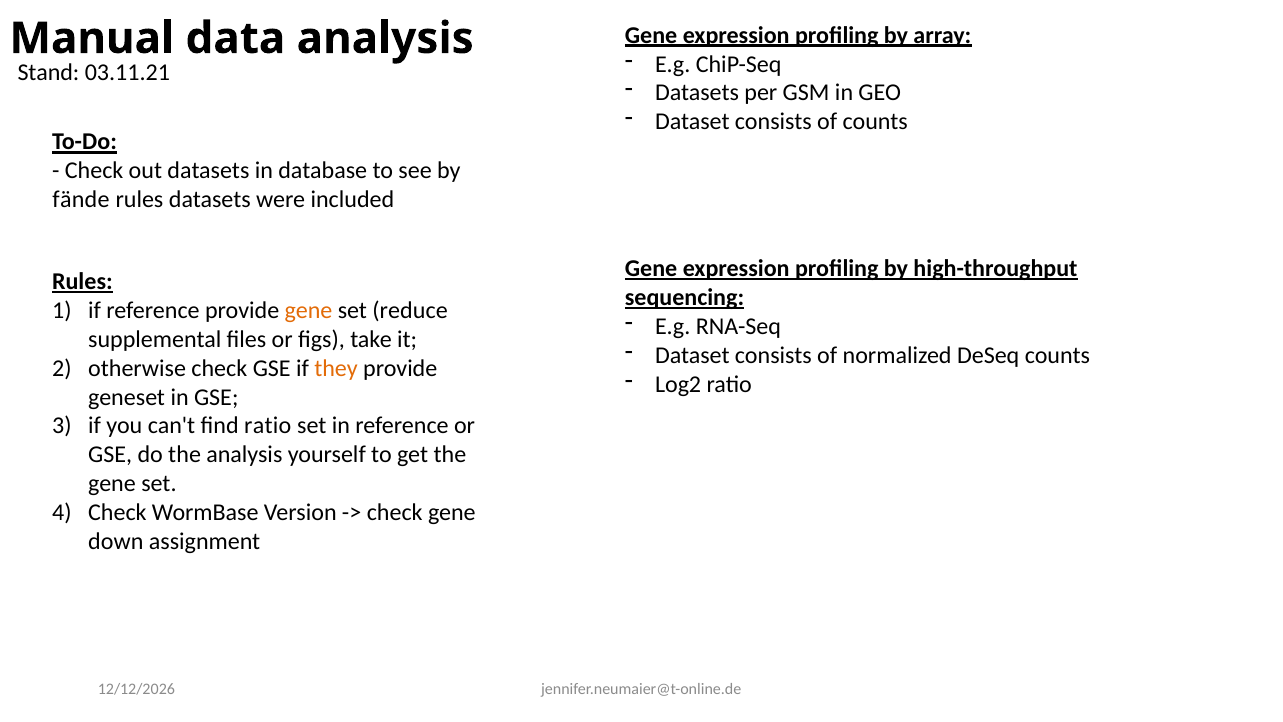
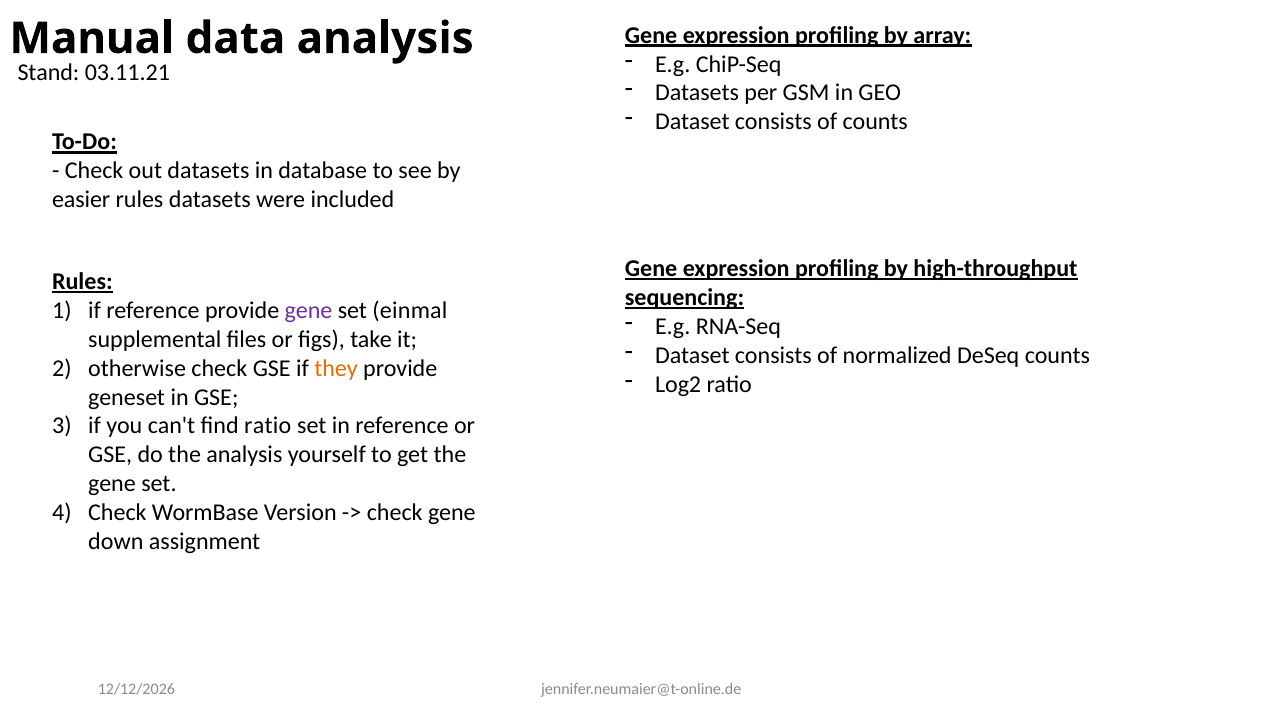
fände: fände -> easier (81, 200)
gene colour: orange -> purple (308, 310)
reduce: reduce -> einmal (410, 310)
